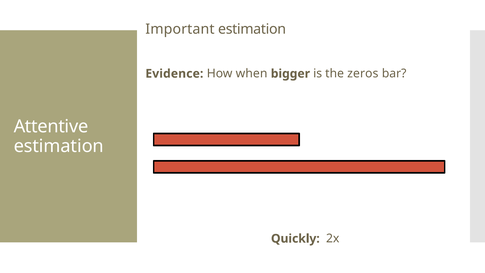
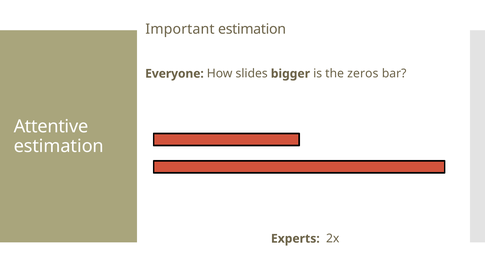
Evidence: Evidence -> Everyone (174, 74)
when: when -> slides (252, 74)
Quickly: Quickly -> Experts (295, 238)
